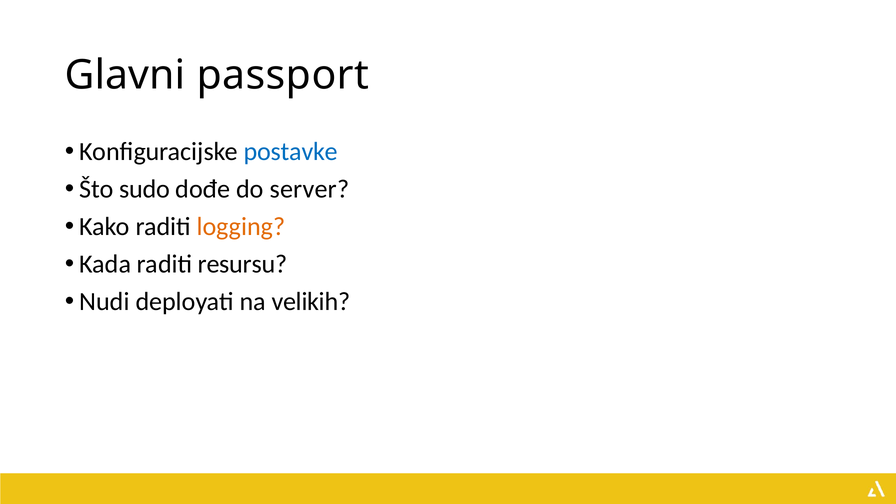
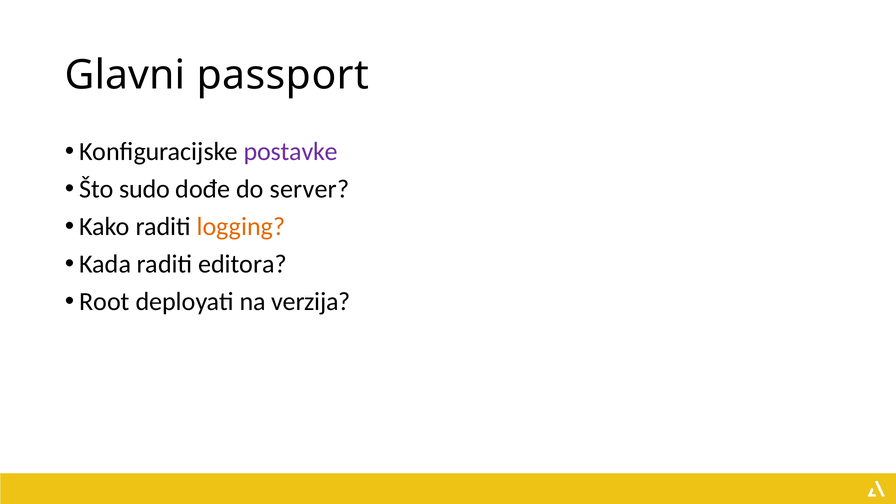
postavke colour: blue -> purple (291, 151)
resursu: resursu -> editora (242, 264)
Nudi: Nudi -> Root (105, 301)
velikih: velikih -> verzija (311, 301)
